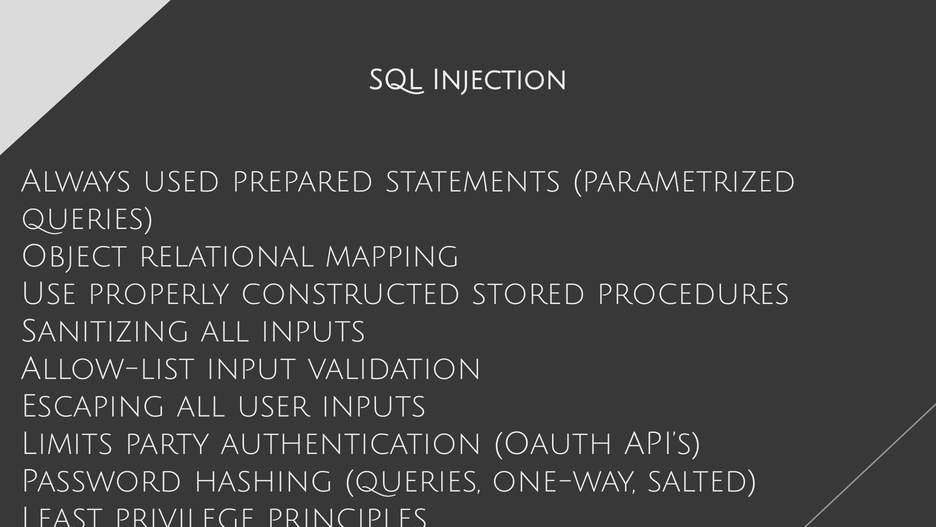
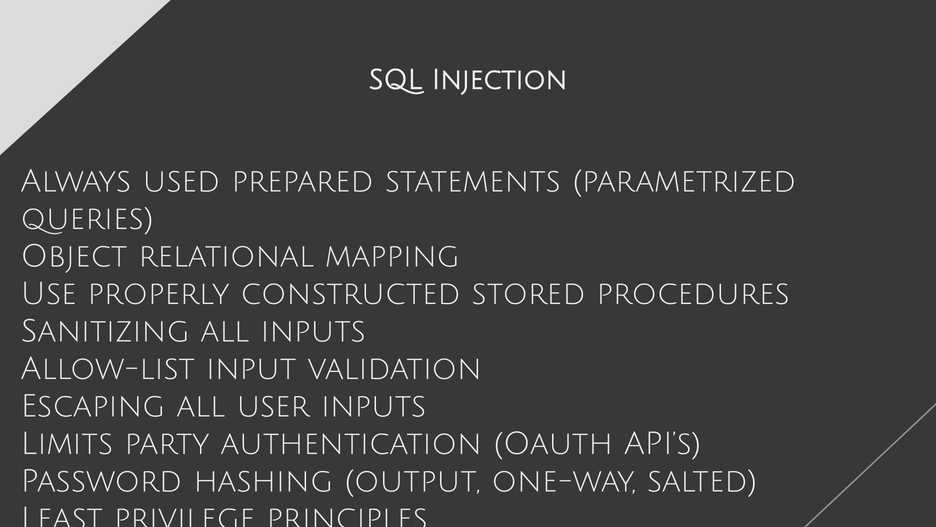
hashing queries: queries -> output (412, 481)
